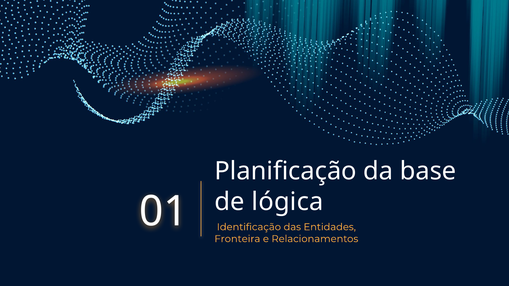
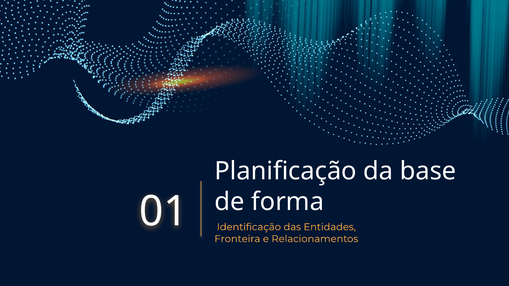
lógica: lógica -> forma (288, 202)
